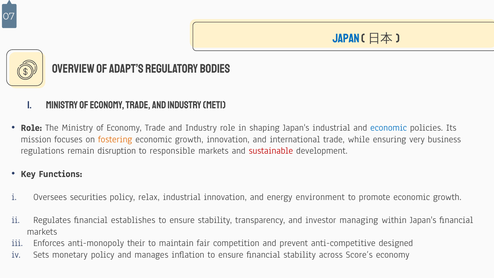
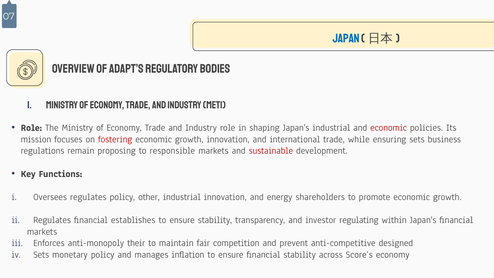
economic colour: blue -> red (389, 128)
fostering colour: orange -> red (115, 139)
ensuring very: very -> sets (417, 139)
disruption: disruption -> proposing (117, 151)
Oversees securities: securities -> regulates (88, 197)
relax: relax -> other (149, 197)
environment: environment -> shareholders (320, 197)
managing: managing -> regulating (359, 220)
